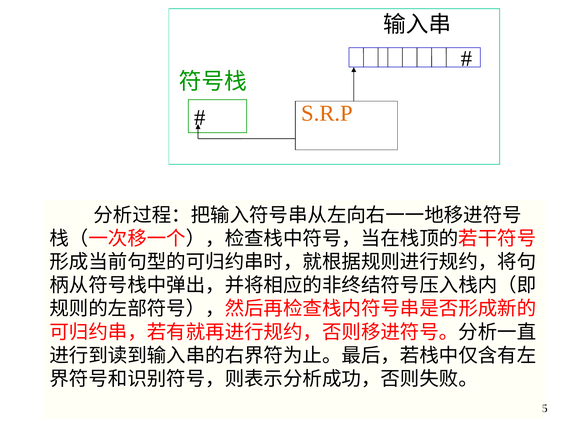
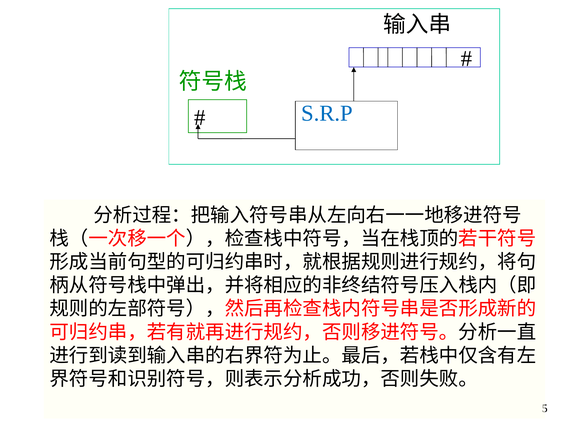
S.R.P colour: orange -> blue (327, 113)
